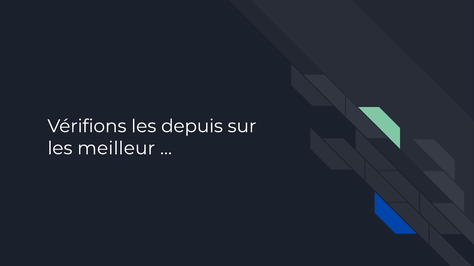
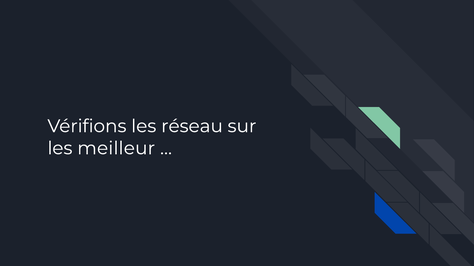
depuis: depuis -> réseau (192, 126)
